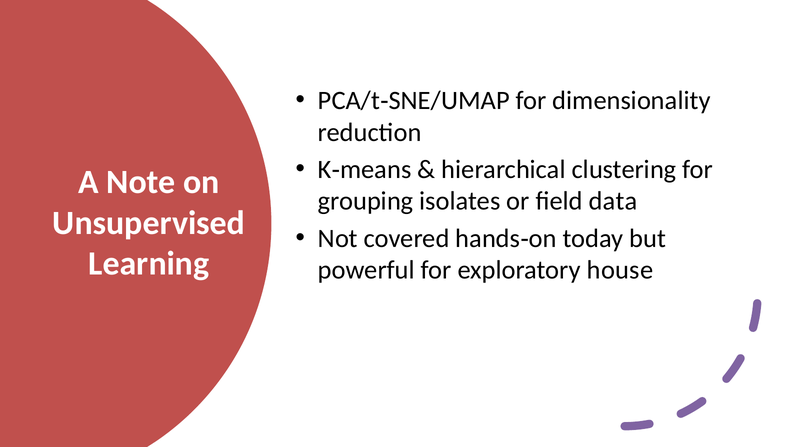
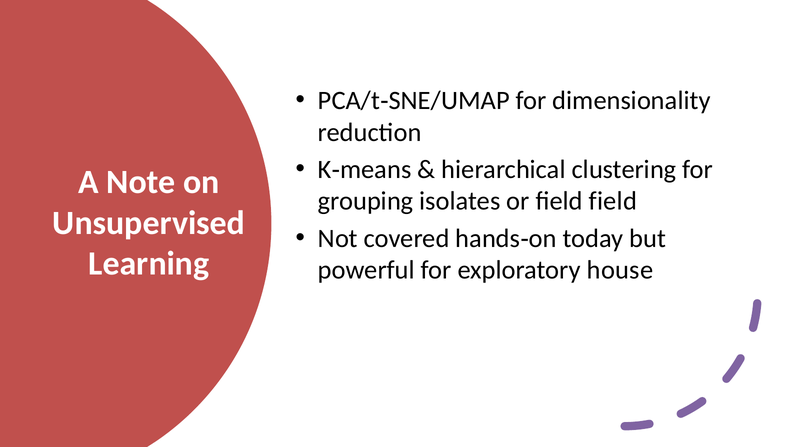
field data: data -> field (613, 201)
